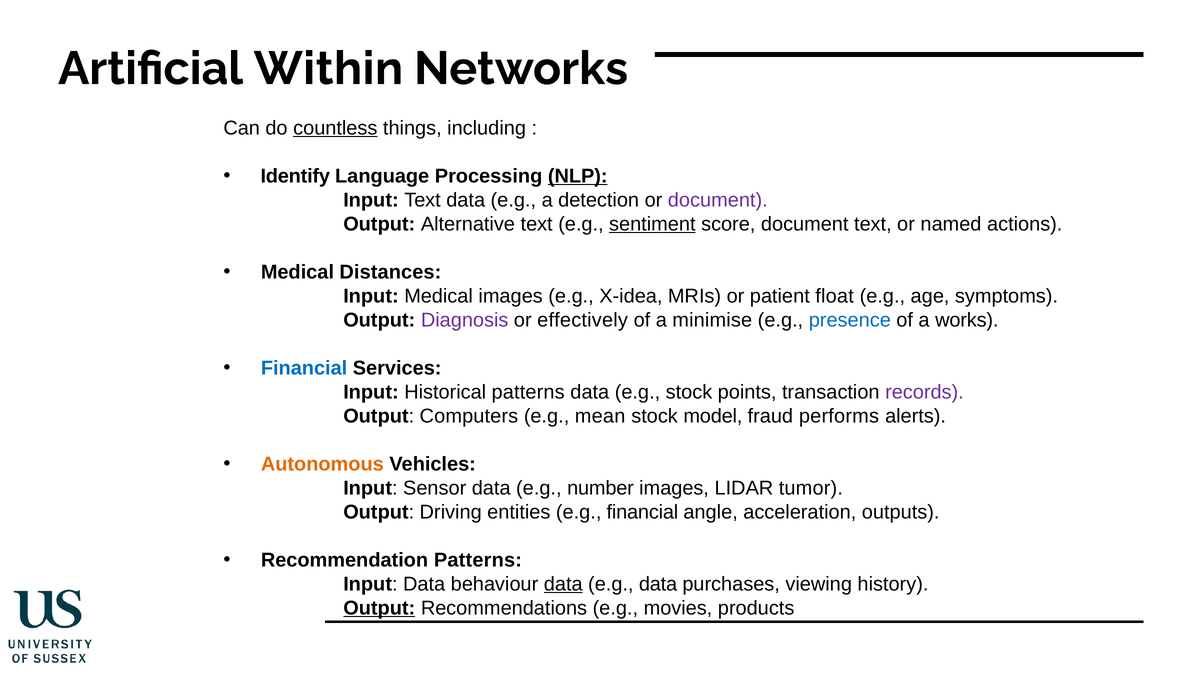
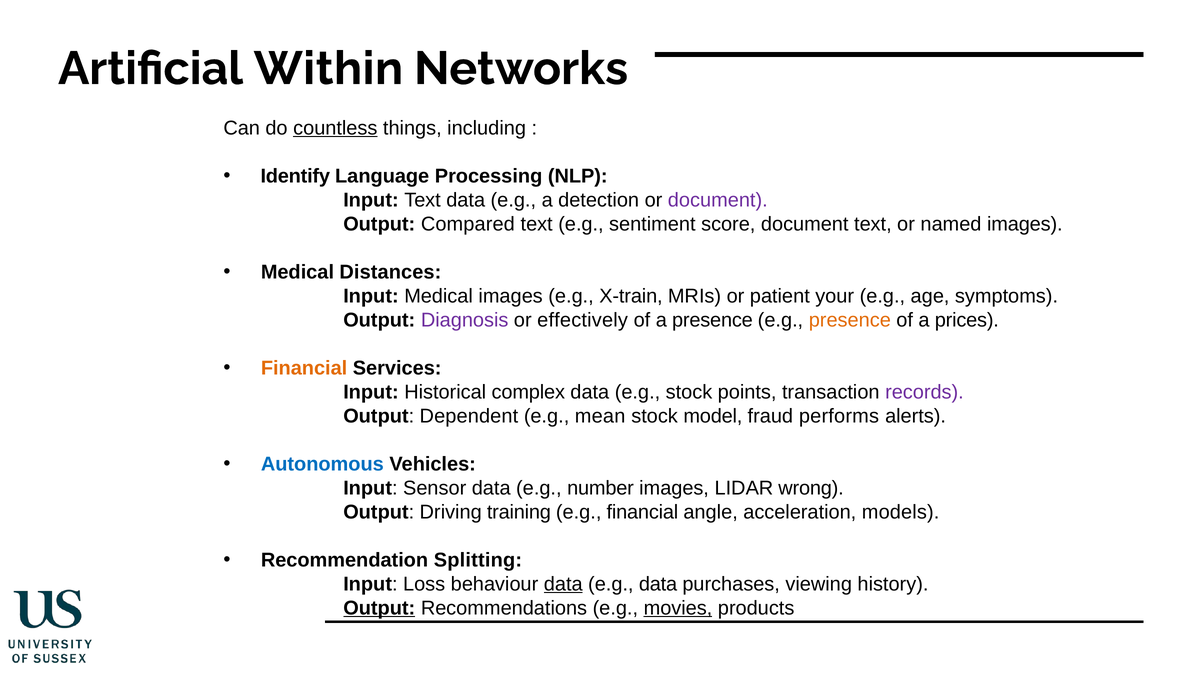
NLP underline: present -> none (578, 176)
Alternative: Alternative -> Compared (468, 224)
sentiment underline: present -> none (652, 224)
named actions: actions -> images (1025, 224)
X-idea: X-idea -> X-train (631, 296)
float: float -> your (835, 296)
a minimise: minimise -> presence (712, 320)
presence colour: blue -> orange (850, 320)
works: works -> prices (967, 320)
Financial colour: blue -> orange (304, 368)
Historical patterns: patterns -> complex (528, 392)
Computers: Computers -> Dependent (469, 416)
Autonomous colour: orange -> blue (322, 464)
tumor: tumor -> wrong (811, 488)
entities: entities -> training (519, 512)
outputs: outputs -> models (901, 512)
Recommendation Patterns: Patterns -> Splitting (478, 560)
Input Data: Data -> Loss (424, 584)
movies underline: none -> present (678, 608)
